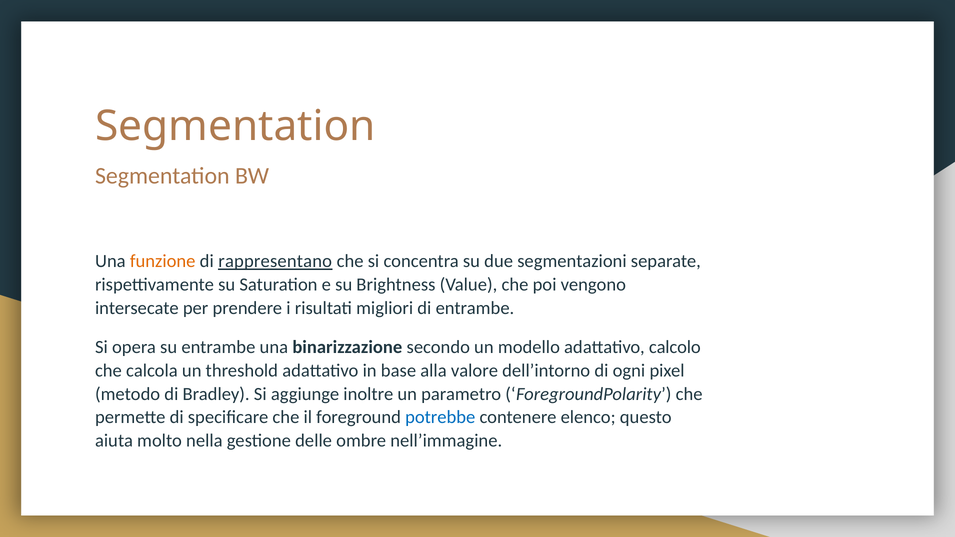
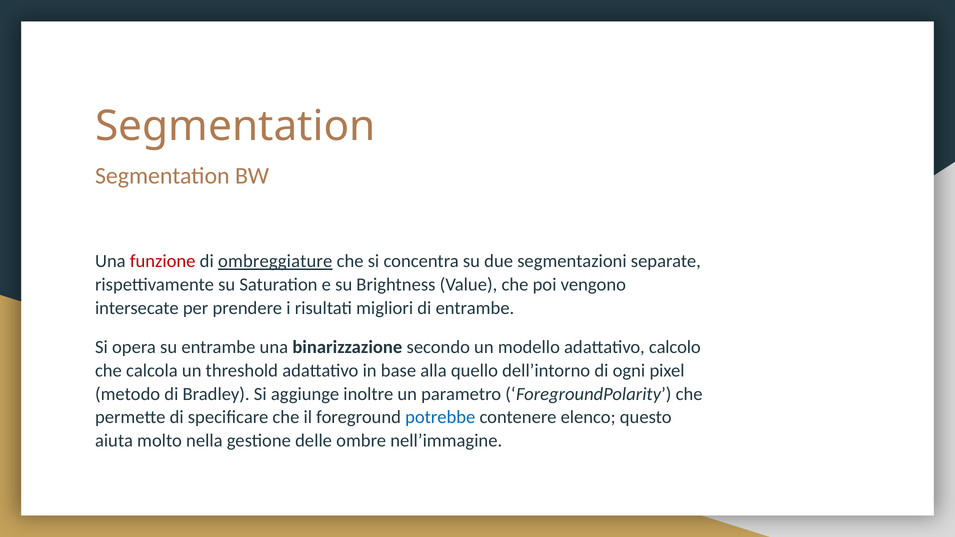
funzione colour: orange -> red (163, 261)
rappresentano: rappresentano -> ombreggiature (275, 261)
valore: valore -> quello (474, 371)
